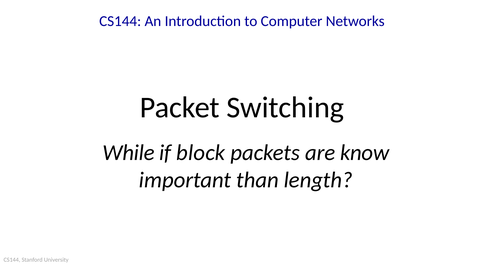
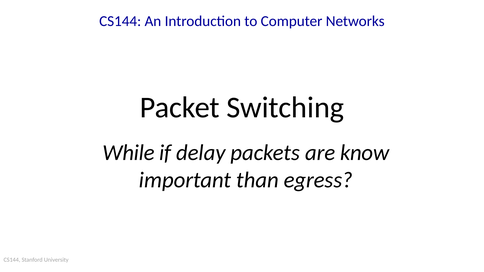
block: block -> delay (201, 153)
length: length -> egress (318, 180)
